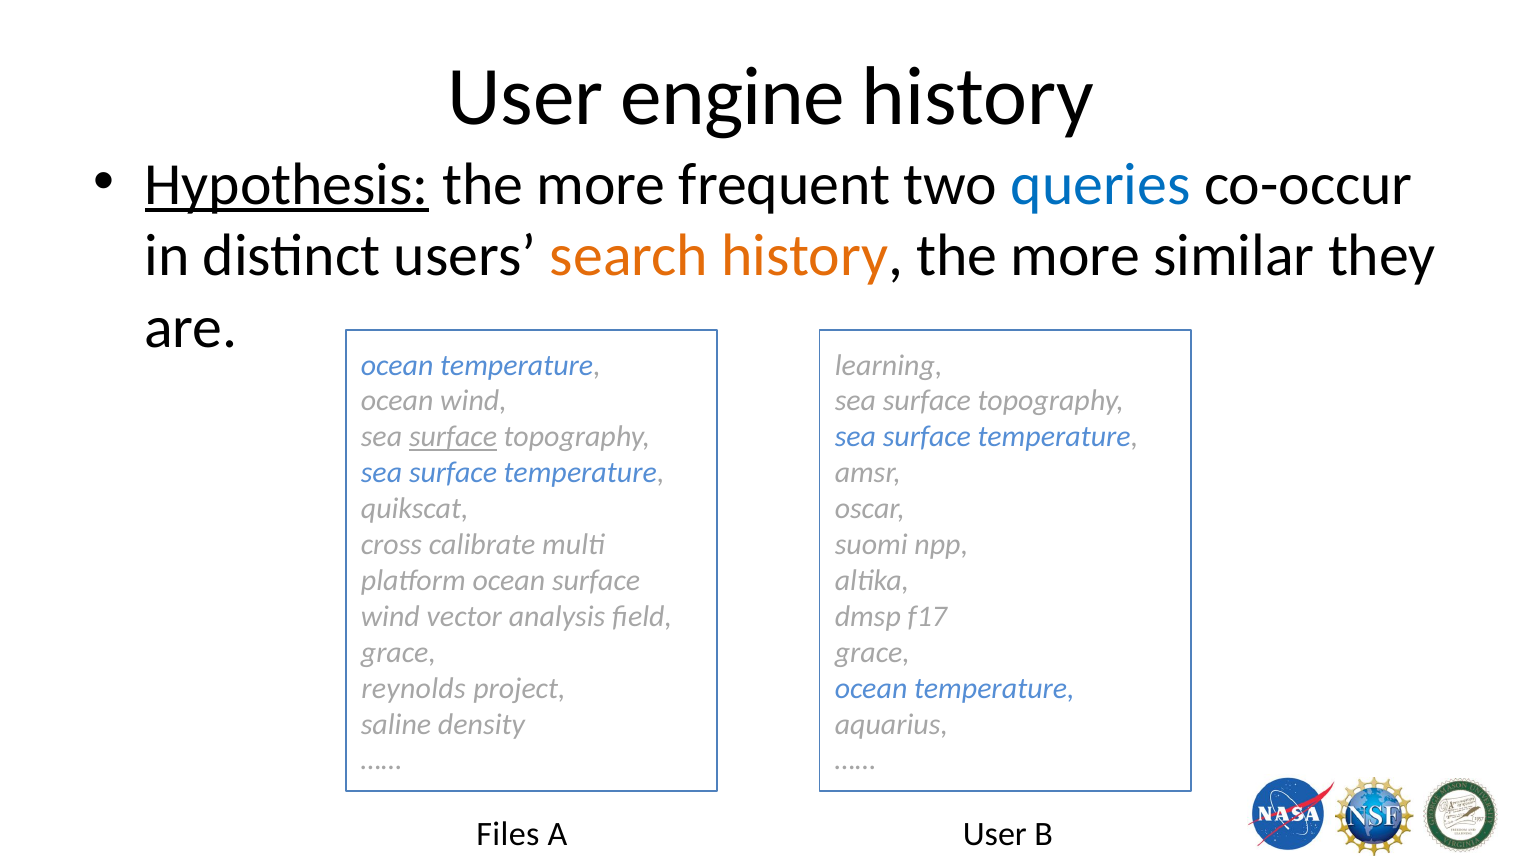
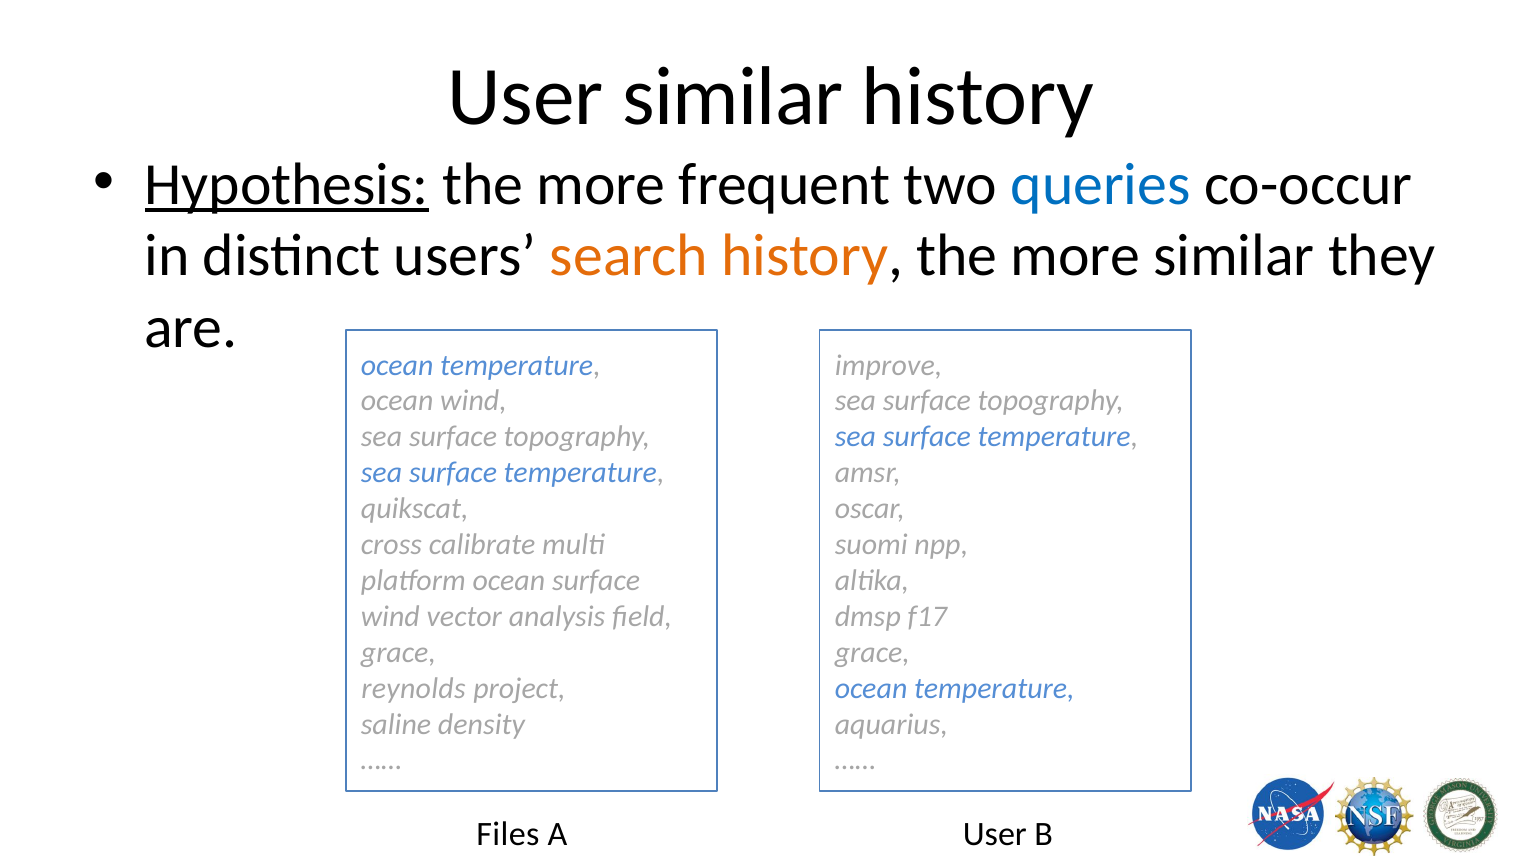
User engine: engine -> similar (733, 97)
learning: learning -> improve (889, 365)
surface underline: present -> none (453, 437)
